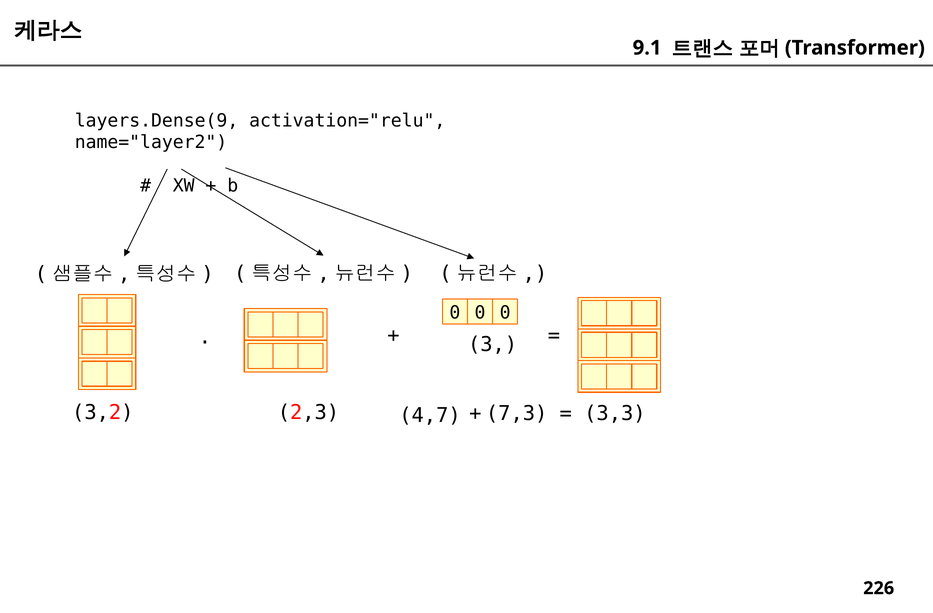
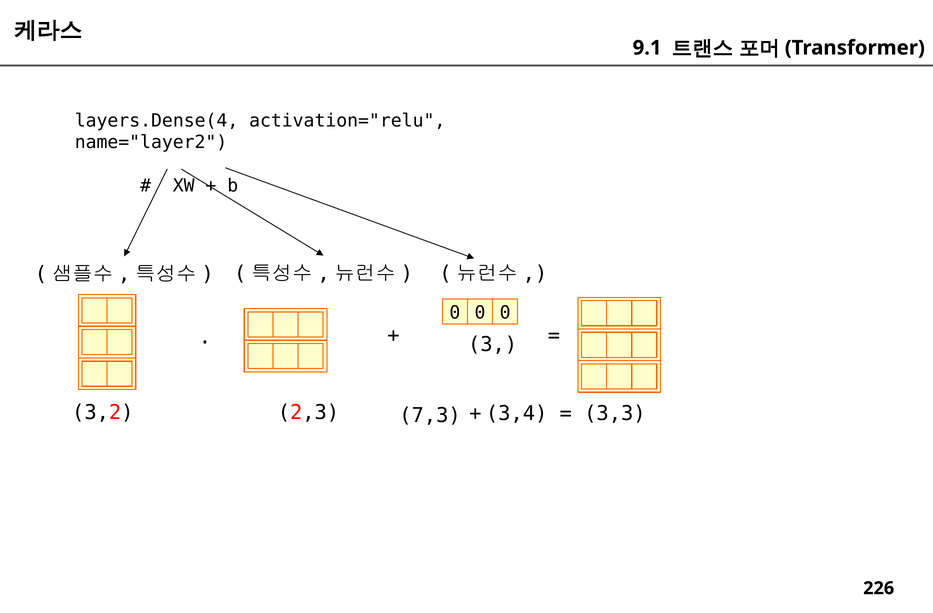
layers.Dense(9: layers.Dense(9 -> layers.Dense(4 (157, 121)
7,3: 7,3 -> 3,4 (517, 414)
4,7: 4,7 -> 7,3 (430, 415)
